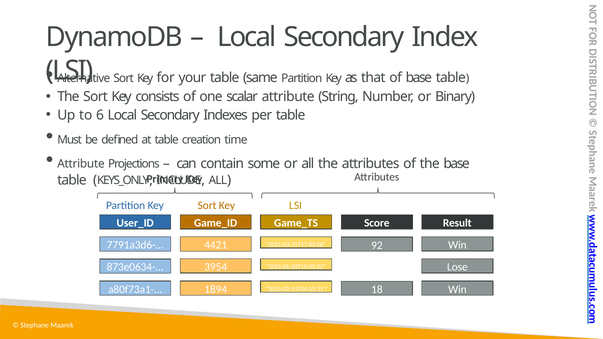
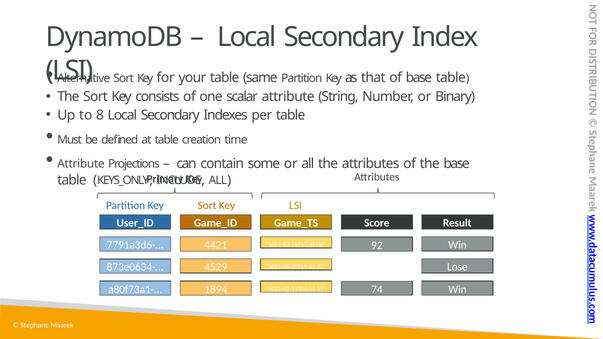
6: 6 -> 8 (100, 115)
3954: 3954 -> 4529 (216, 267)
18: 18 -> 74 (377, 290)
